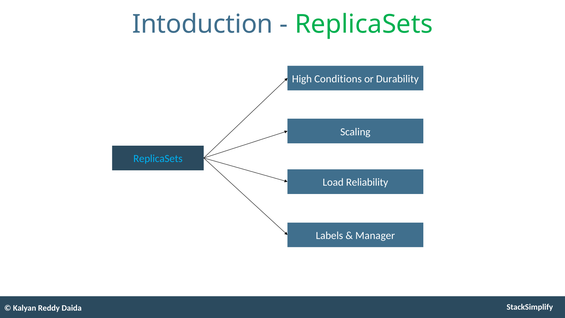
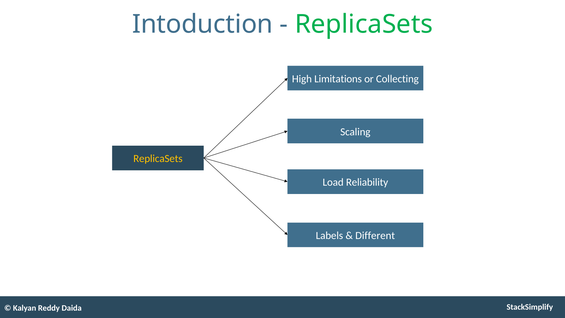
Conditions: Conditions -> Limitations (338, 79)
Durability: Durability -> Collecting (397, 79)
ReplicaSets colour: light blue -> yellow (158, 159)
Manager: Manager -> Different (375, 235)
